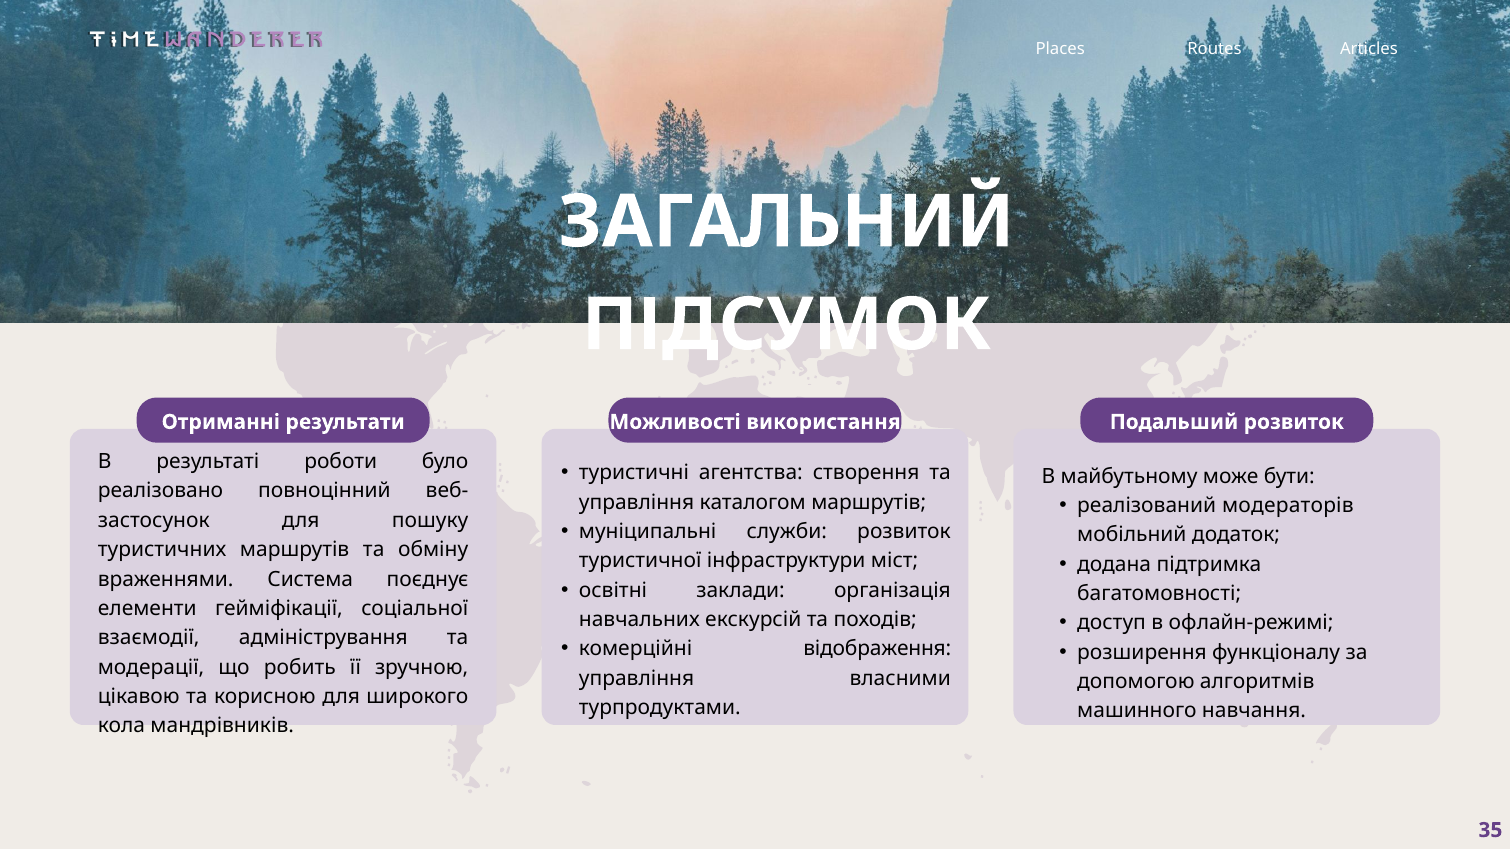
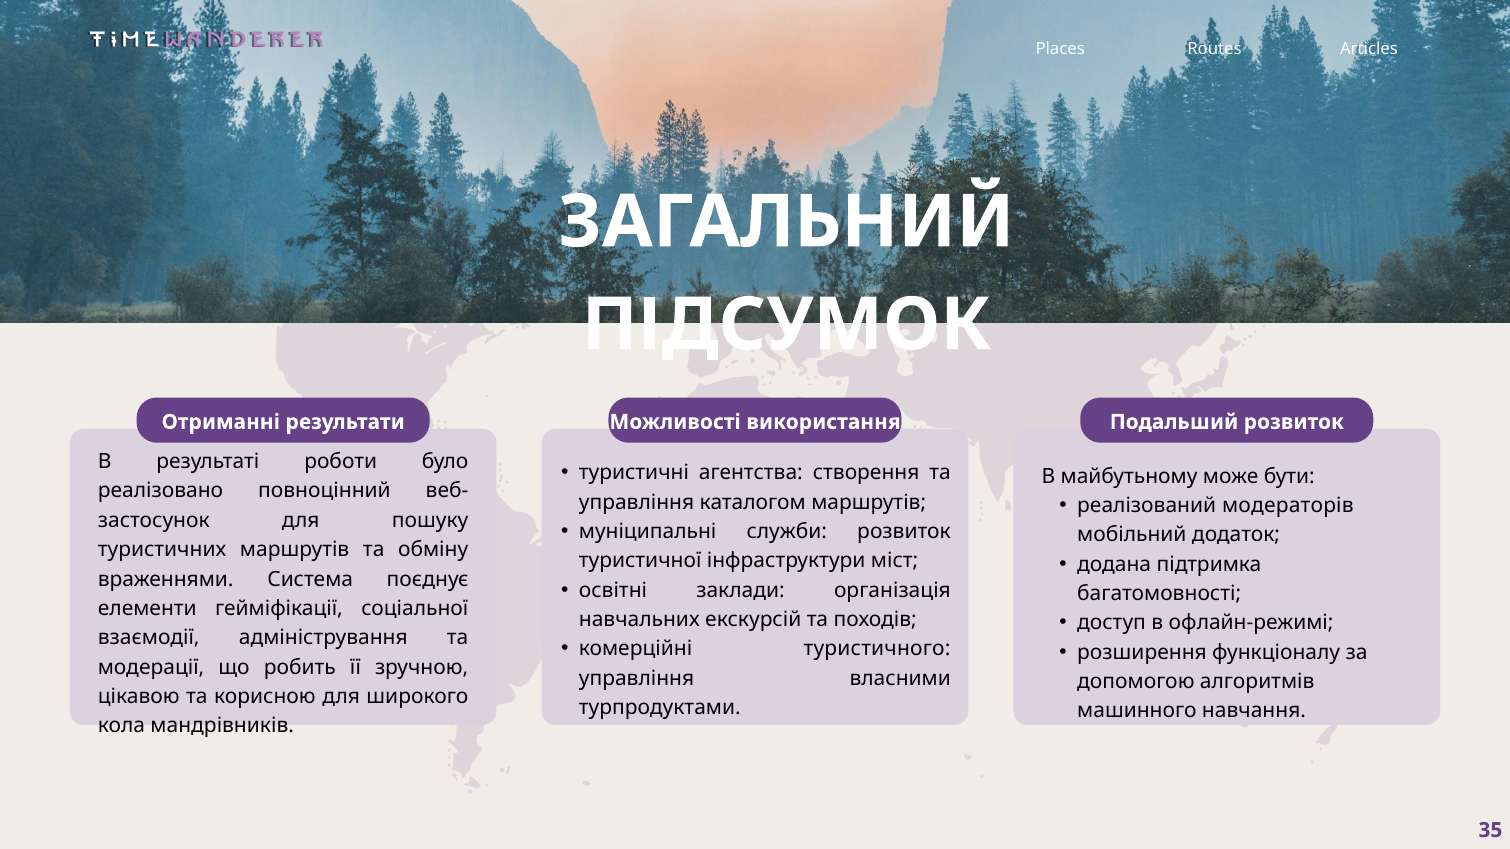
відображення: відображення -> туристичного (877, 649)
